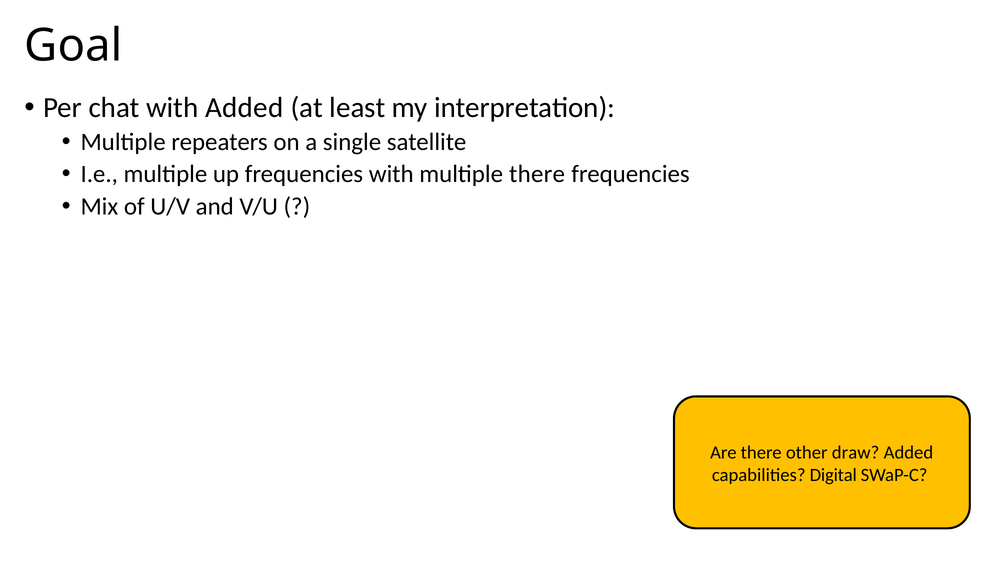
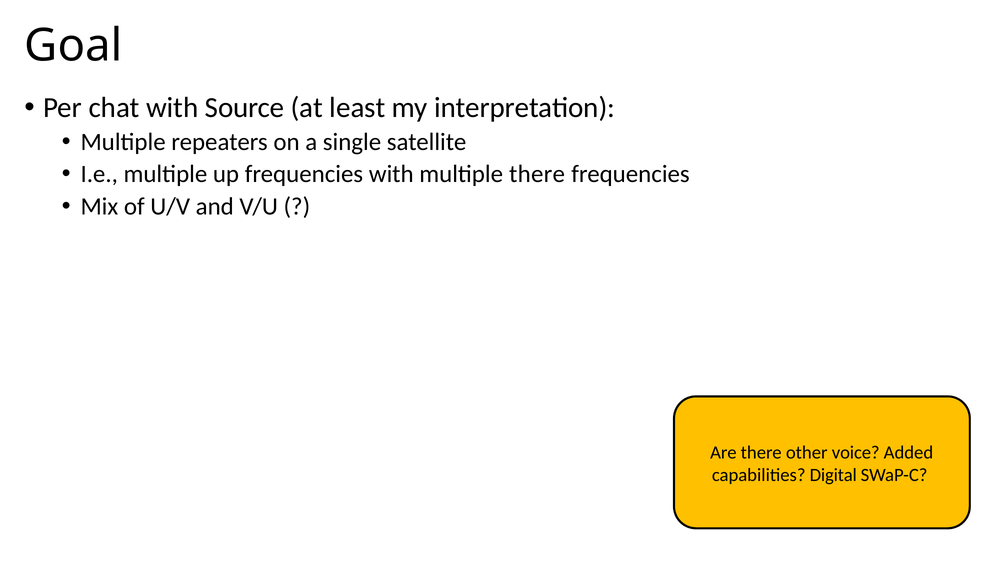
with Added: Added -> Source (245, 108)
draw: draw -> voice (856, 452)
